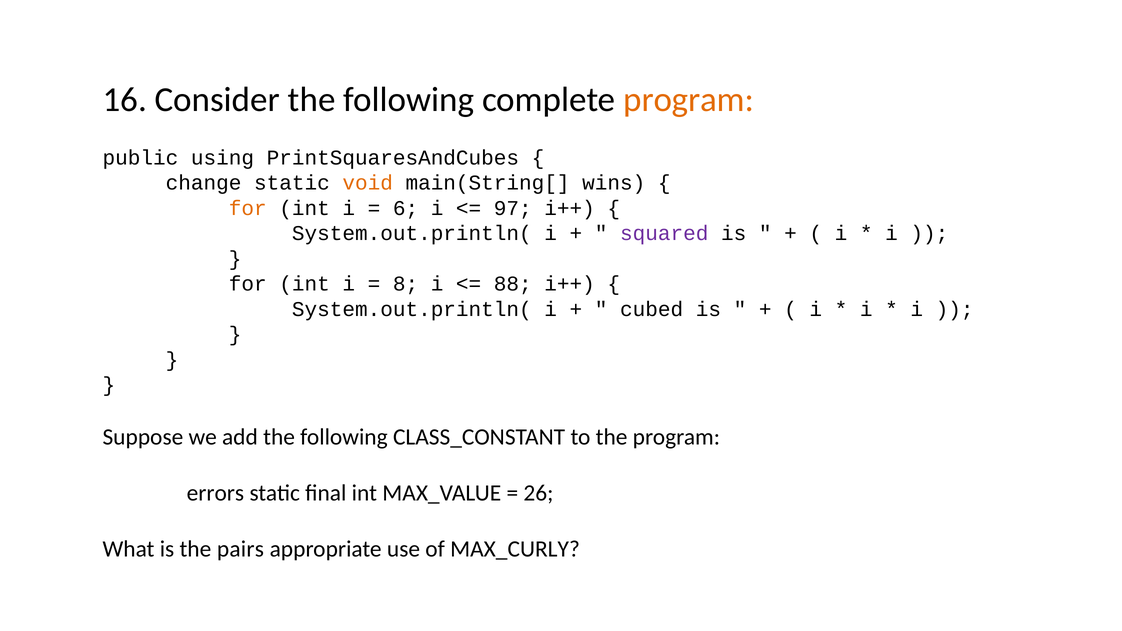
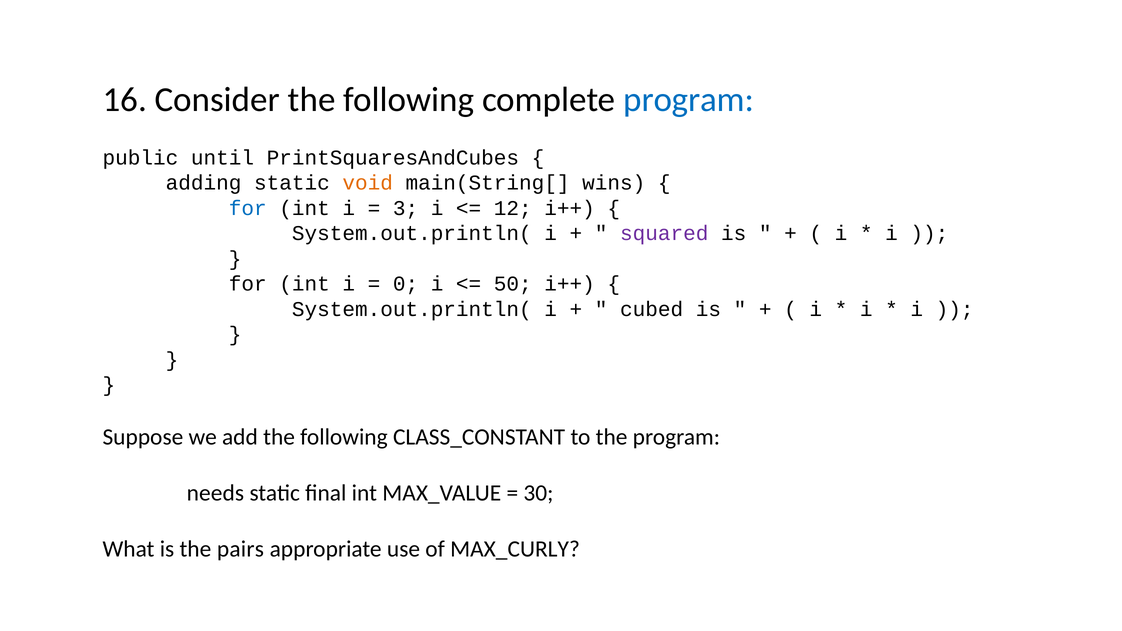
program colour: orange -> blue (689, 100)
using: using -> until (222, 158)
change: change -> adding (204, 183)
for colour: orange -> blue (248, 208)
6: 6 -> 3 (406, 208)
97: 97 -> 12 (513, 208)
8: 8 -> 0 (406, 284)
88: 88 -> 50 (513, 284)
errors: errors -> needs (215, 493)
26: 26 -> 30 (538, 493)
